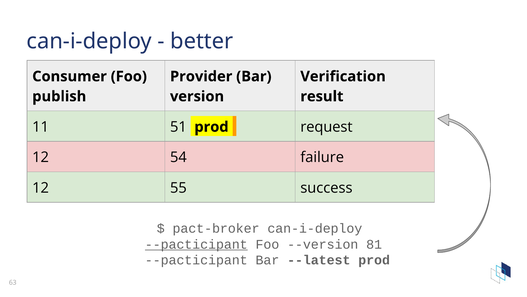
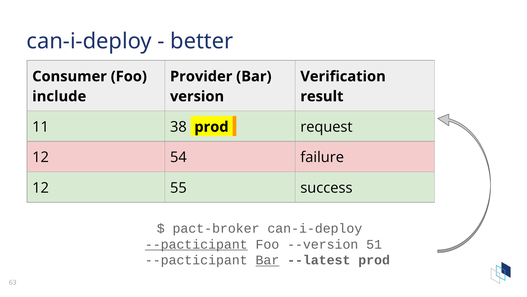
publish: publish -> include (59, 96)
51: 51 -> 38 (178, 127)
81: 81 -> 51 (374, 244)
Bar underline: none -> present (267, 260)
